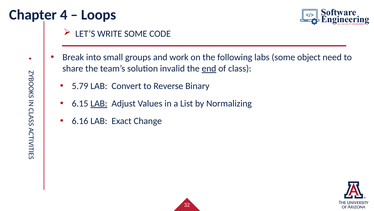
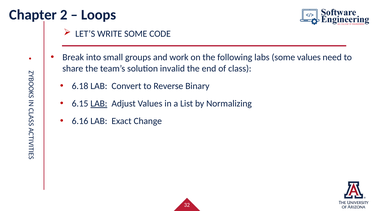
4: 4 -> 2 (64, 15)
some object: object -> values (309, 57)
end underline: present -> none (209, 68)
5.79: 5.79 -> 6.18 (80, 86)
